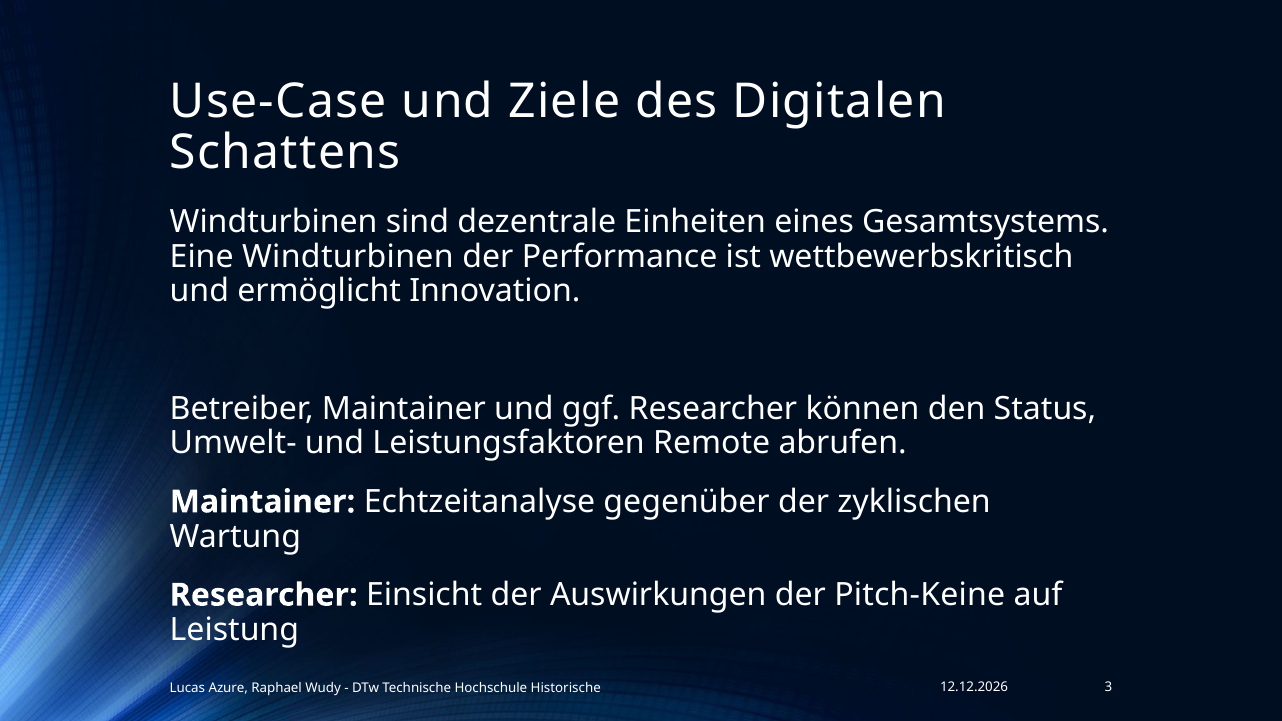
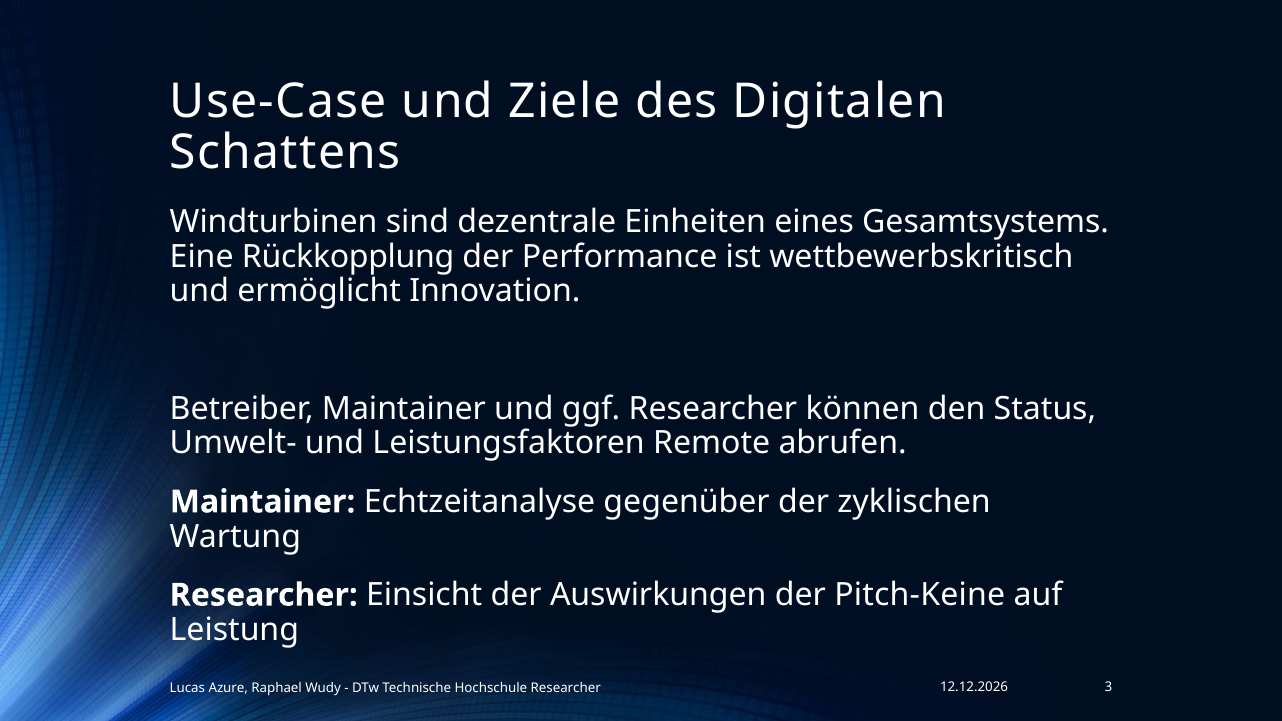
Eine Windturbinen: Windturbinen -> Rückkopplung (348, 257)
Hochschule Historische: Historische -> Researcher (566, 689)
